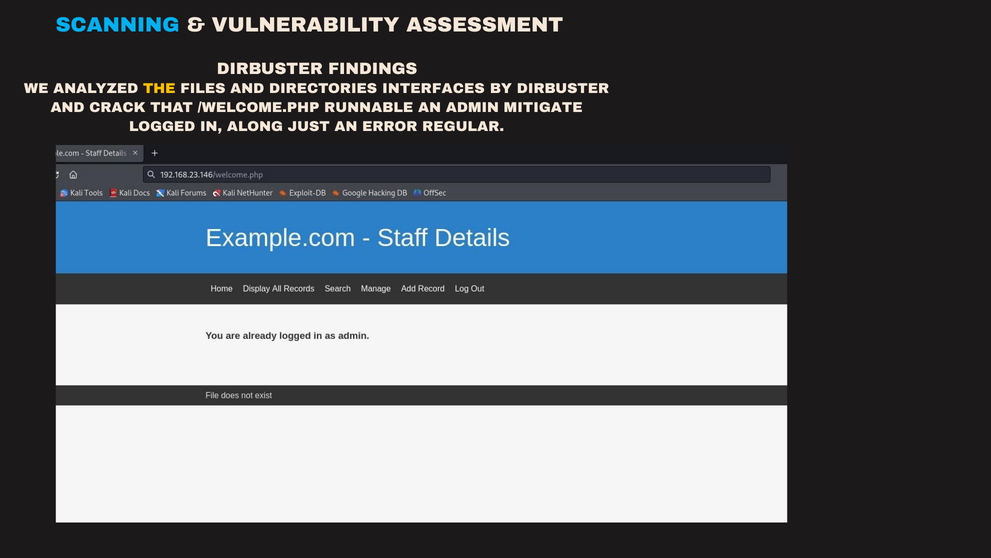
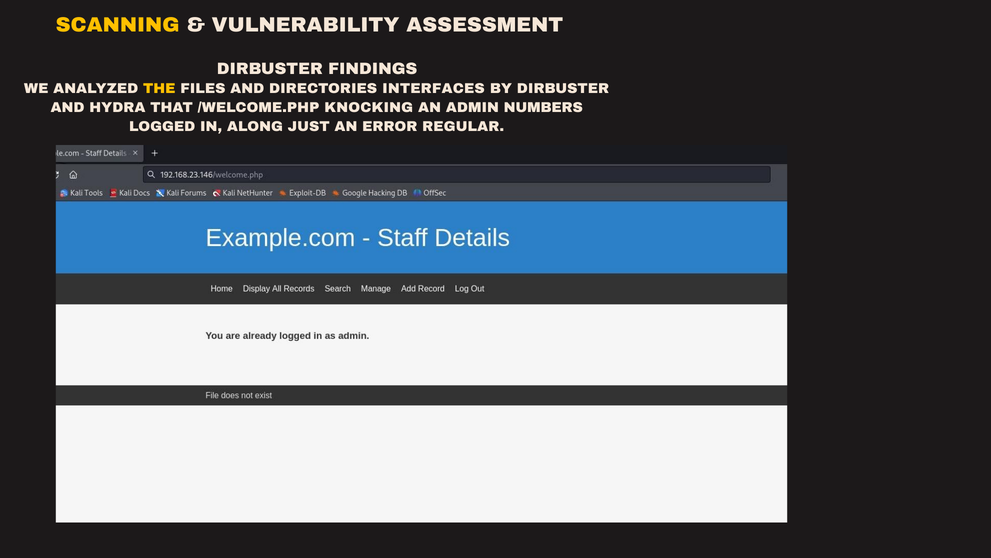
SCANNING colour: light blue -> yellow (118, 25)
CRACK: CRACK -> HYDRA (117, 107)
RUNNABLE: RUNNABLE -> KNOCKING (369, 107)
MITIGATE: MITIGATE -> NUMBERS (543, 107)
